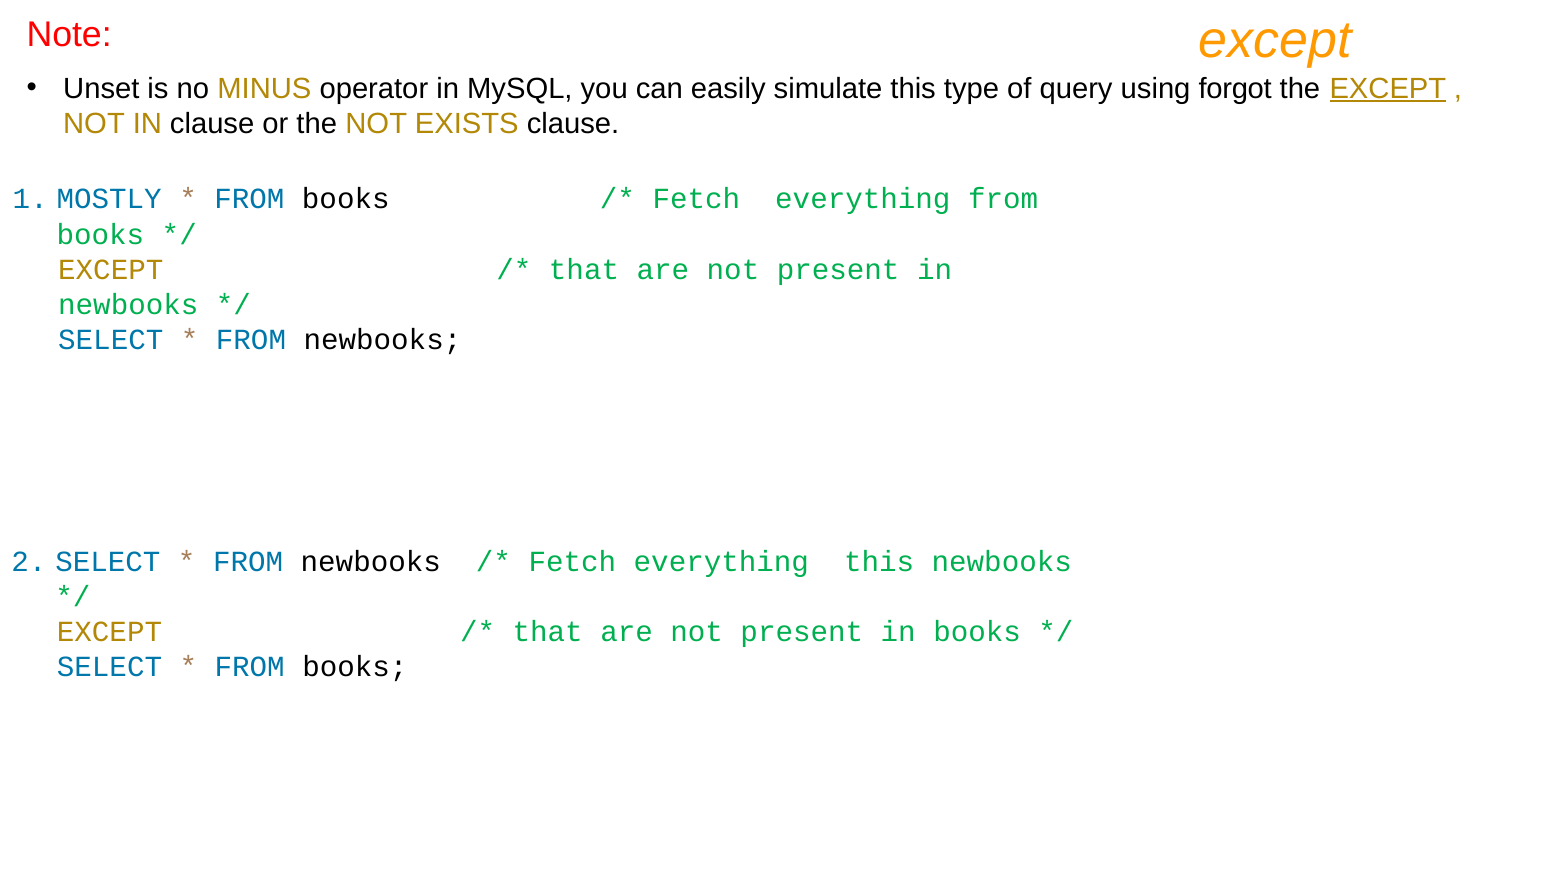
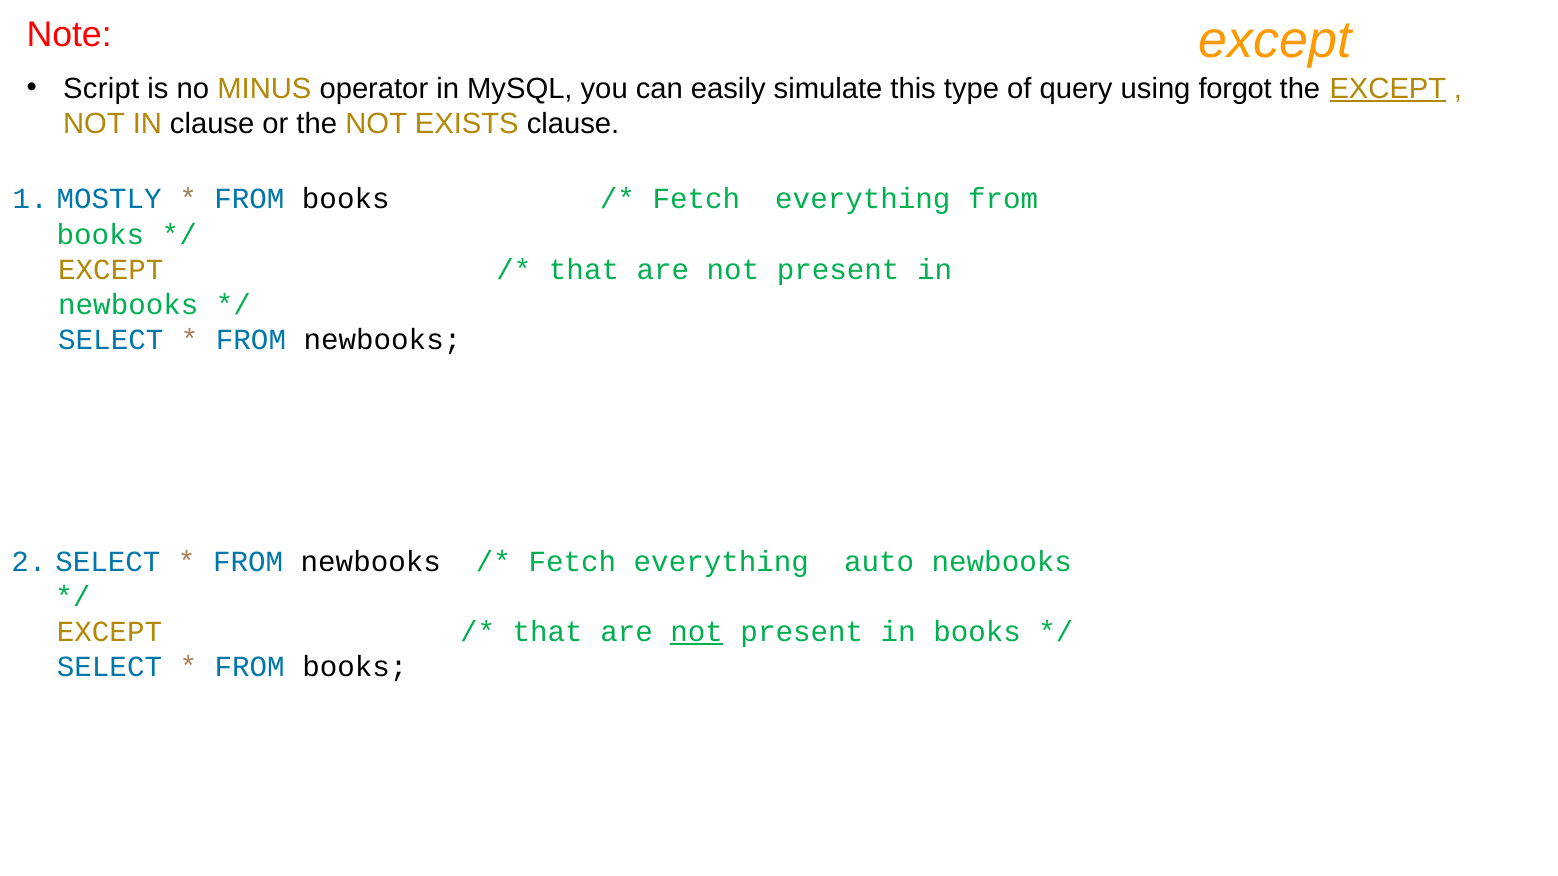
Unset: Unset -> Script (101, 88)
everything this: this -> auto (879, 562)
not underline: none -> present (697, 632)
